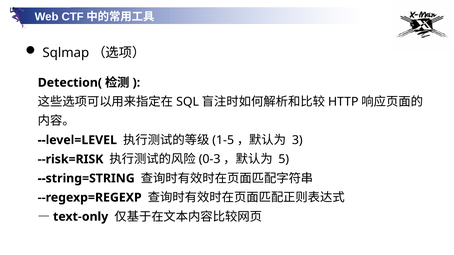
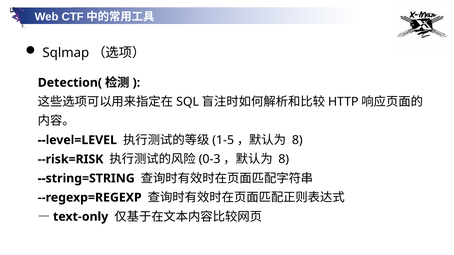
3: 3 -> 8 (297, 140)
5: 5 -> 8 (284, 159)
